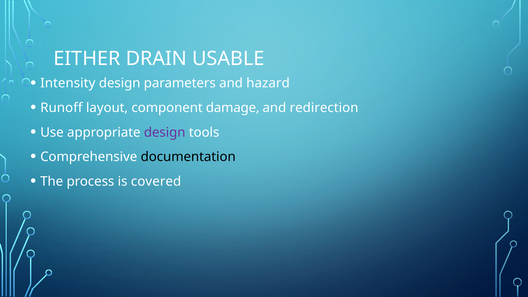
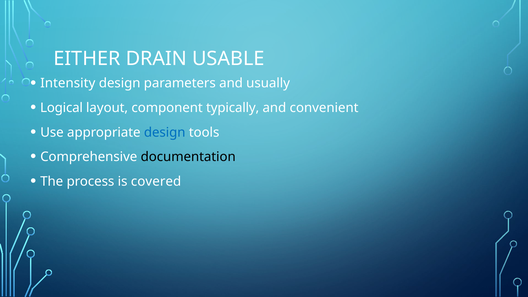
hazard: hazard -> usually (268, 83)
Runoff: Runoff -> Logical (61, 108)
damage: damage -> typically (233, 108)
redirection: redirection -> convenient (324, 108)
design colour: purple -> blue (165, 132)
